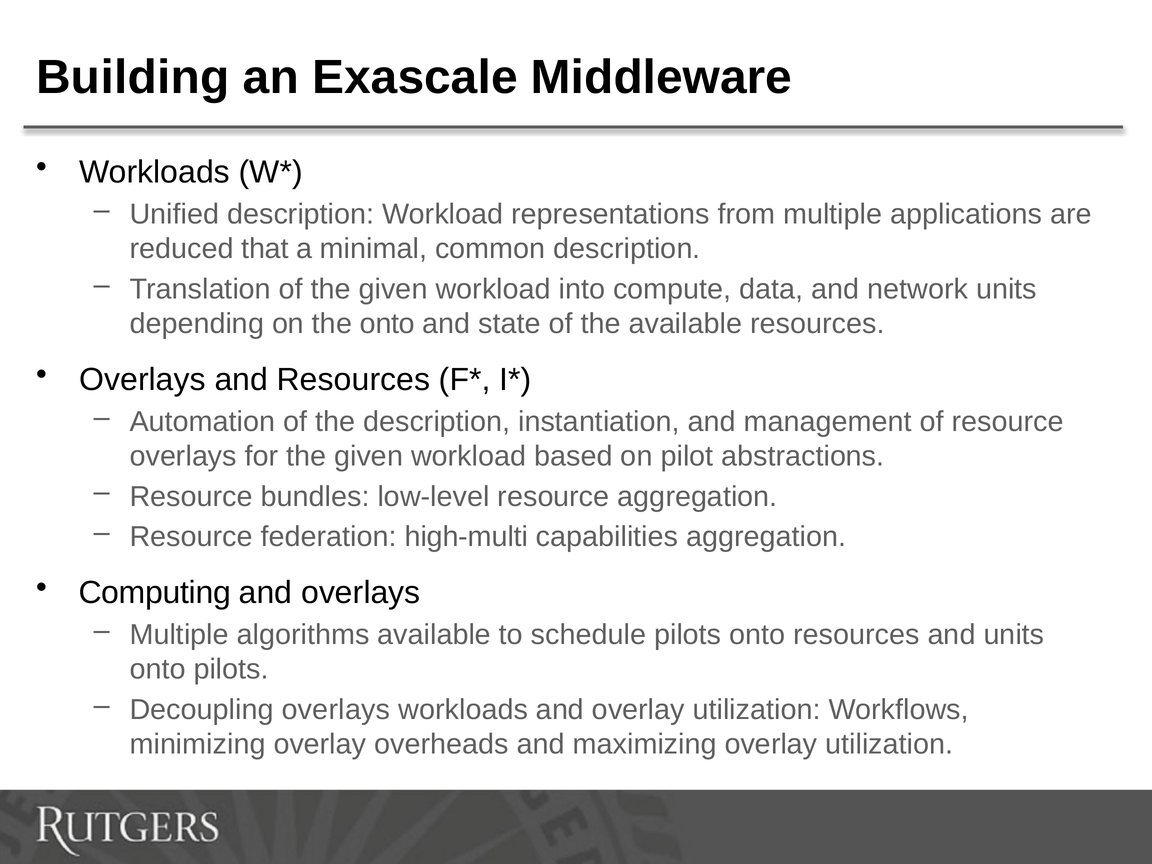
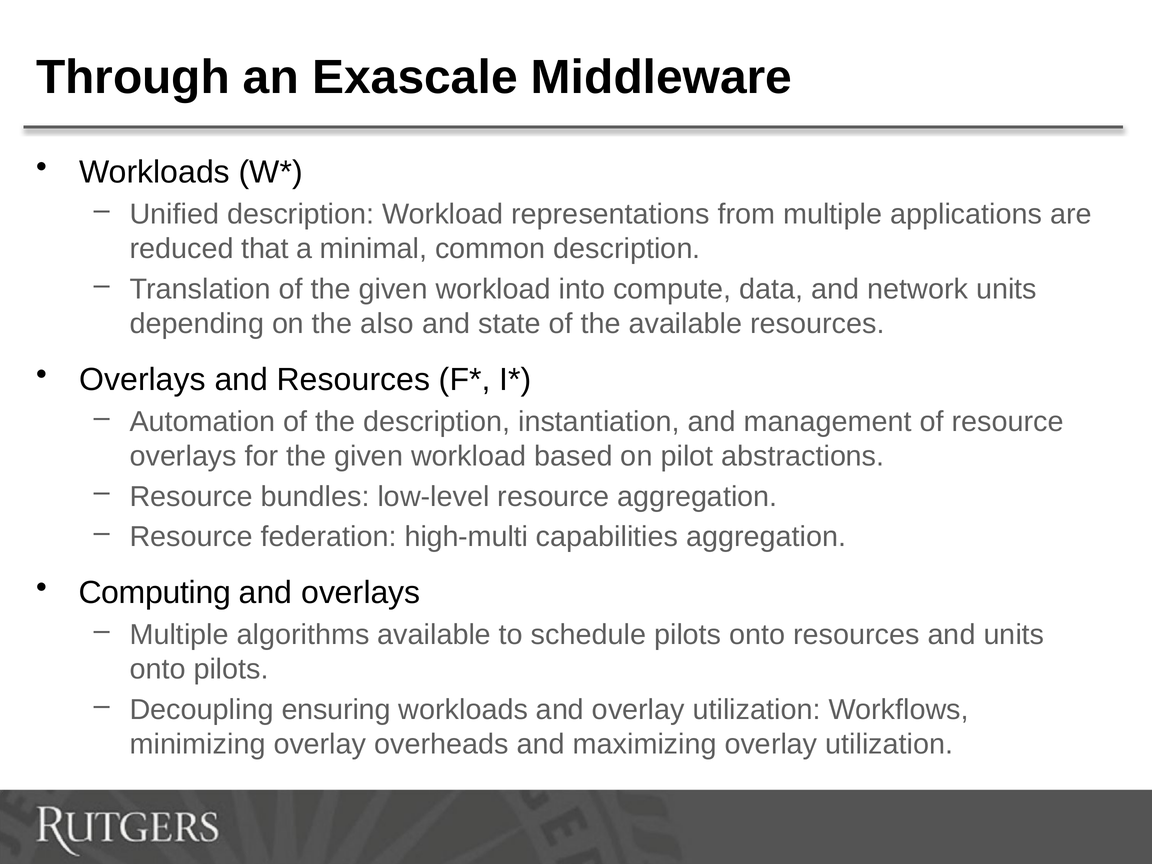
Building: Building -> Through (133, 78)
the onto: onto -> also (387, 324)
Decoupling overlays: overlays -> ensuring (336, 710)
